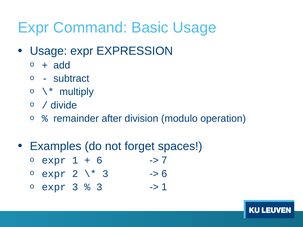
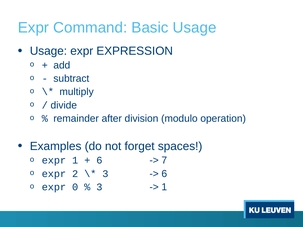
expr 3: 3 -> 0 (75, 187)
